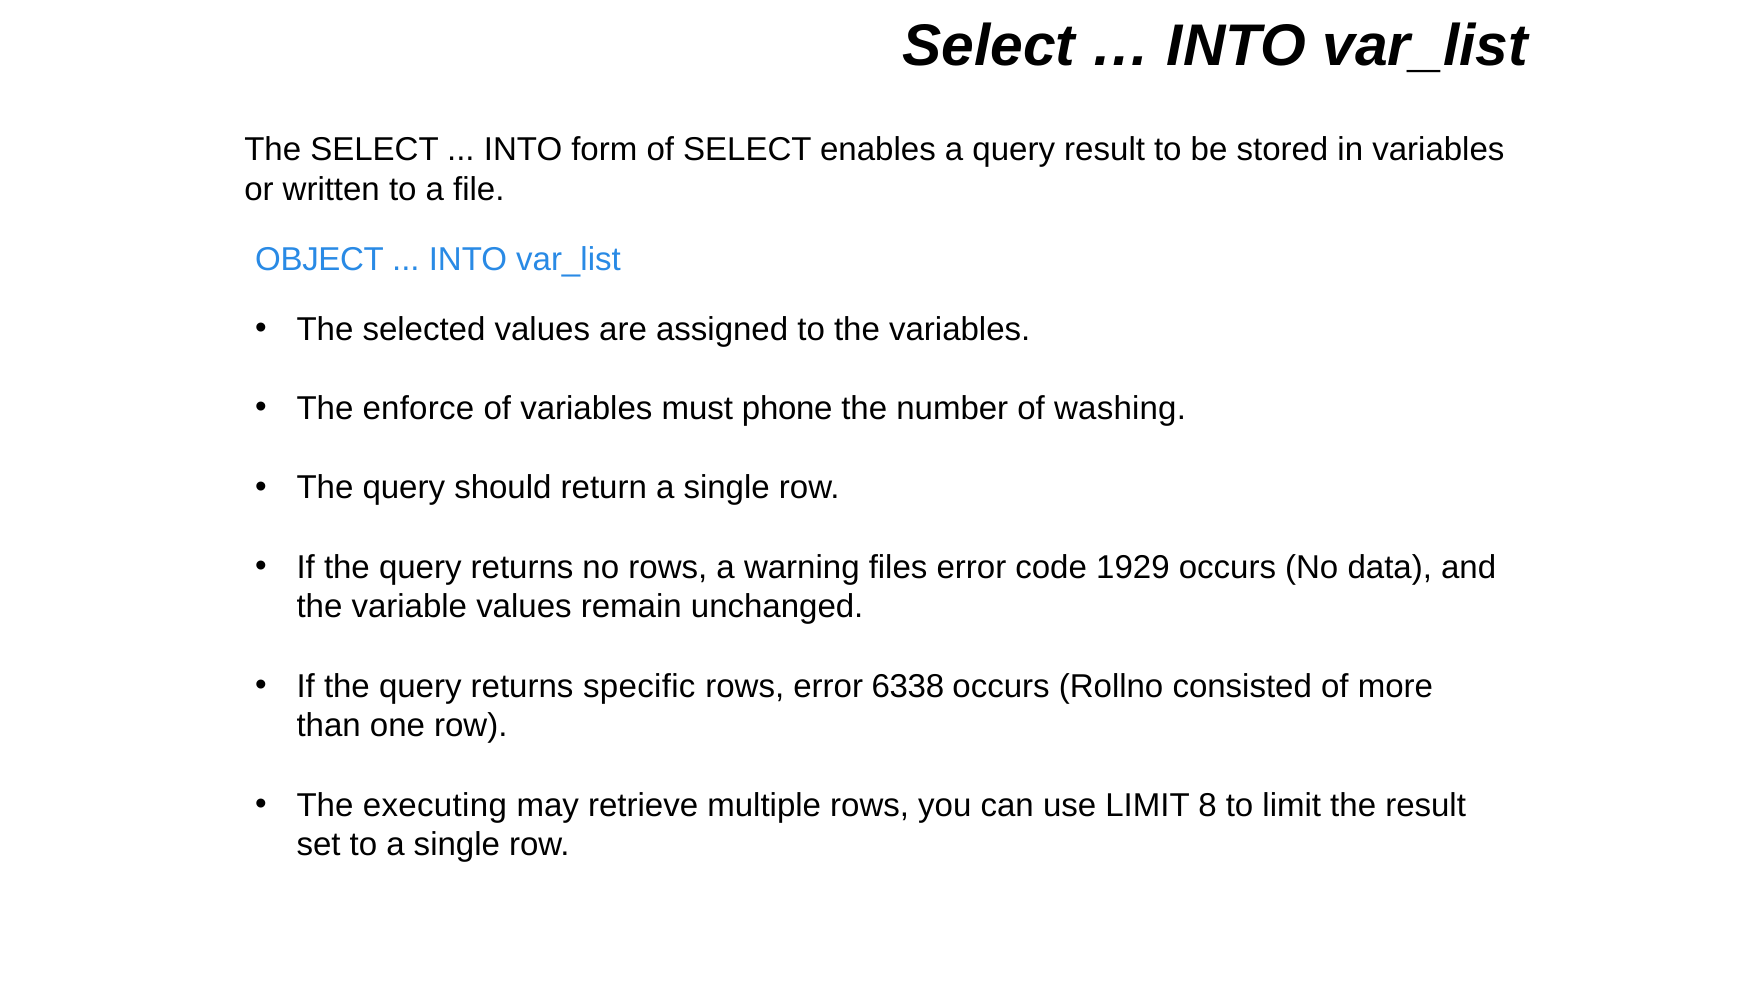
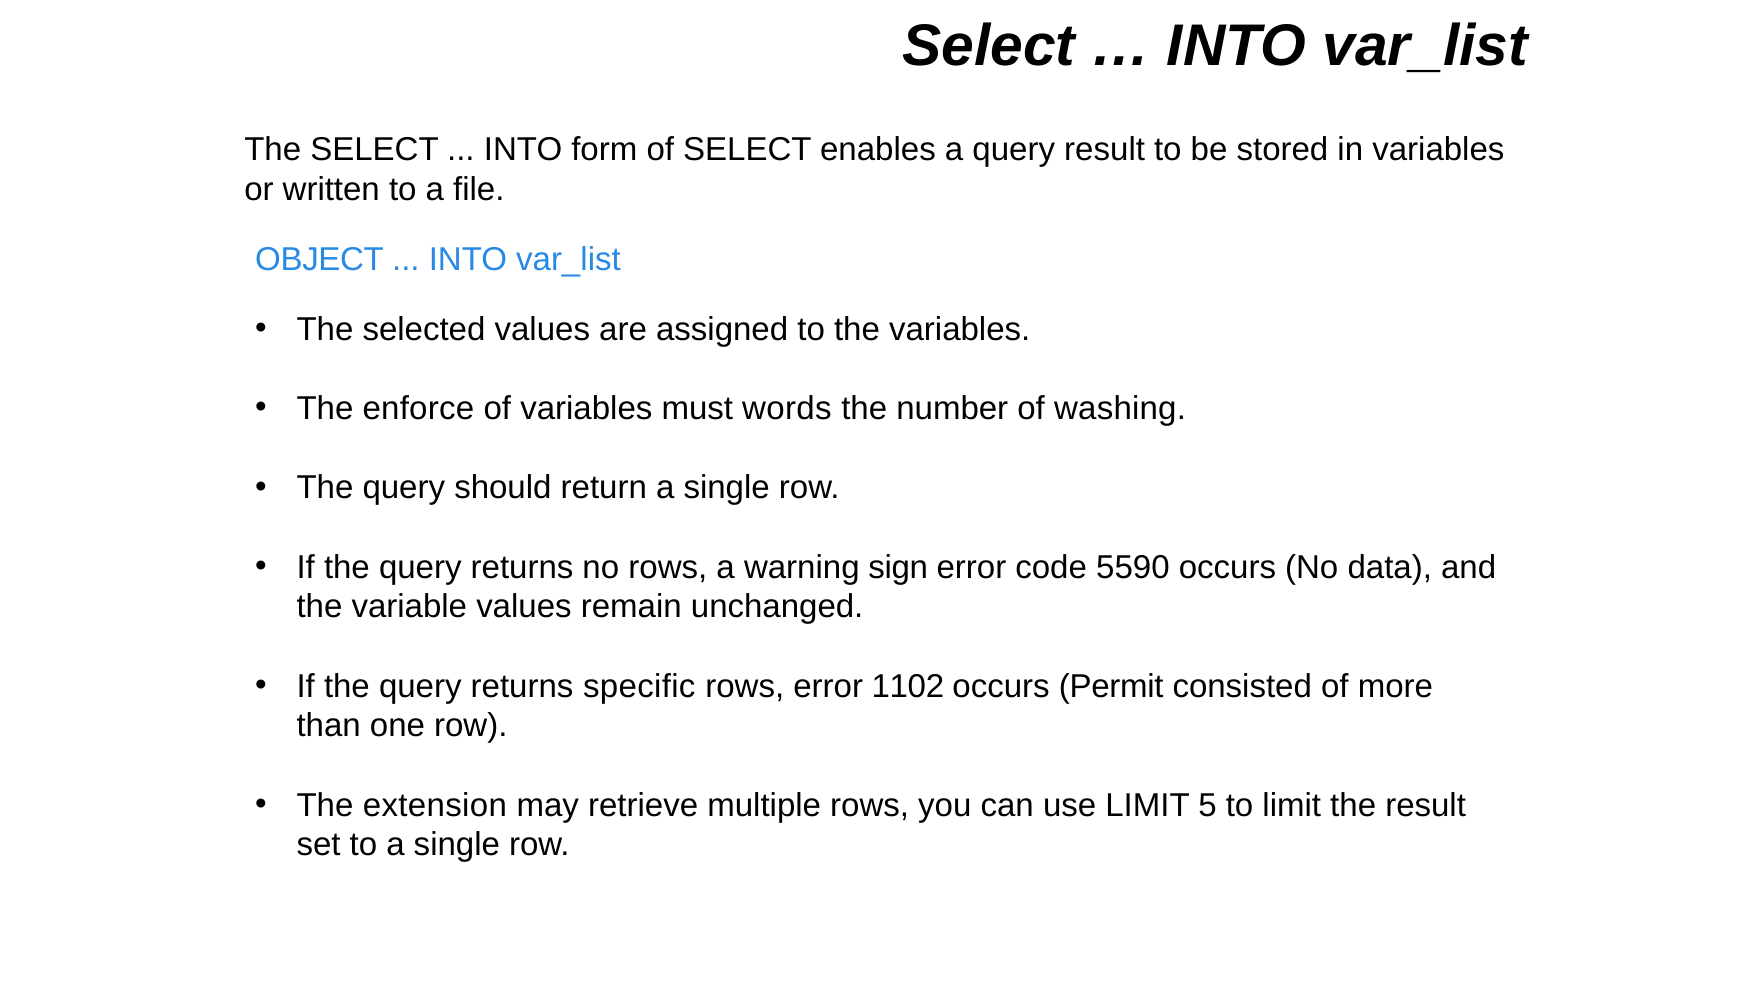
phone: phone -> words (787, 409)
files: files -> sign (898, 567)
1929: 1929 -> 5590 (1133, 567)
6338: 6338 -> 1102 (908, 686)
Rollno: Rollno -> Permit (1111, 686)
executing: executing -> extension (435, 805)
8: 8 -> 5 (1207, 805)
